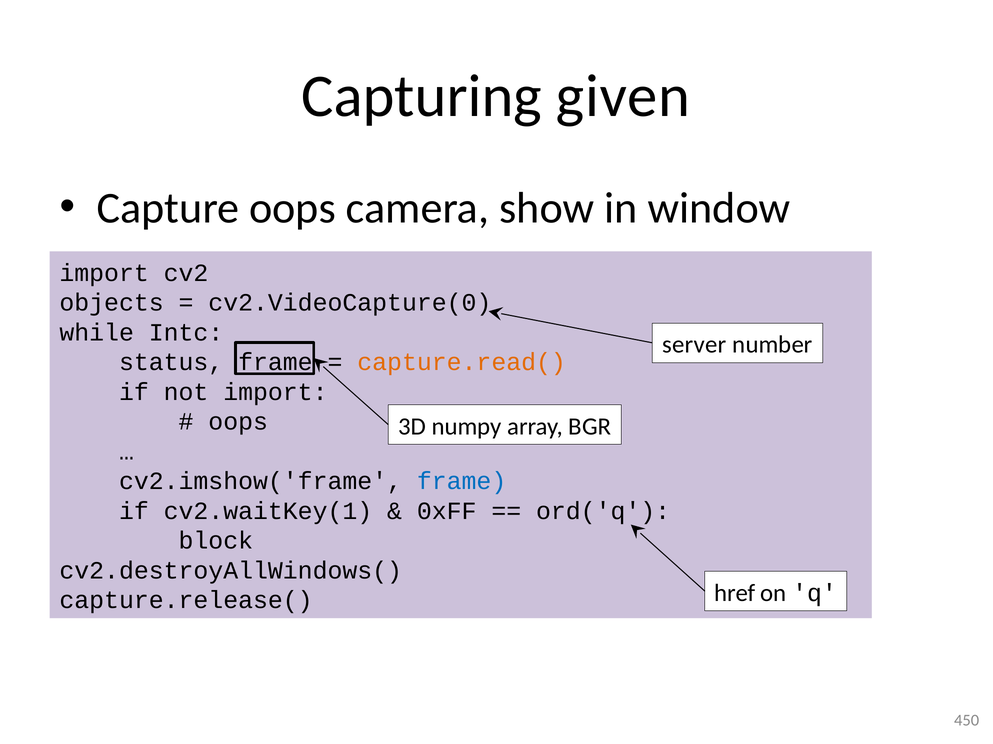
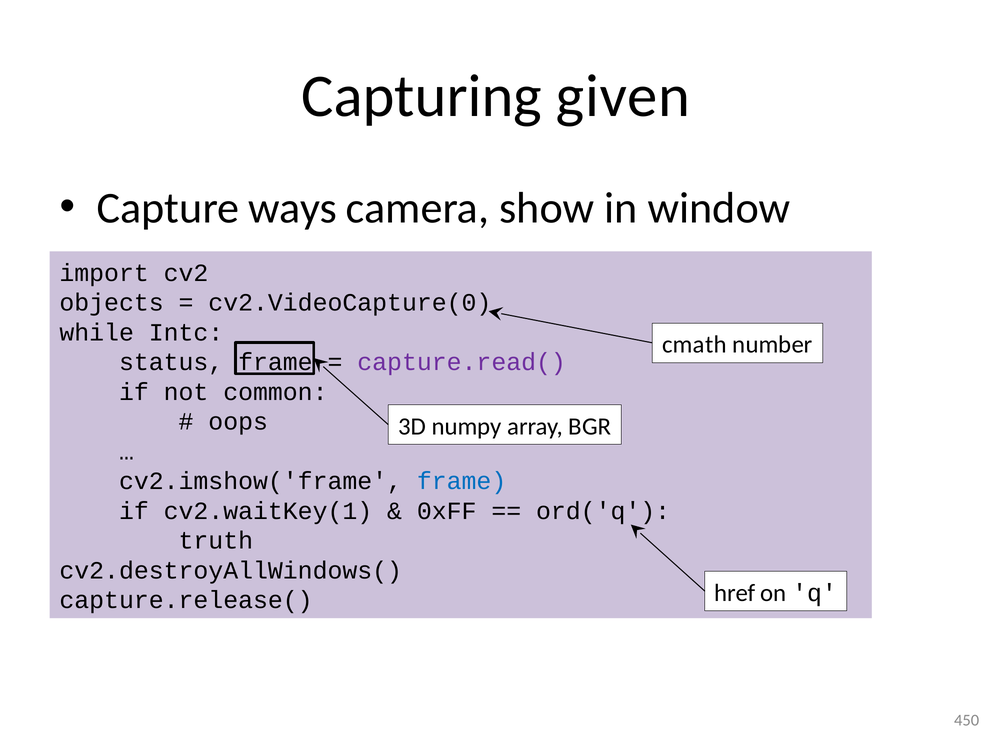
Capture oops: oops -> ways (293, 208)
server: server -> cmath (694, 345)
capture.read( colour: orange -> purple (462, 362)
not import: import -> common (275, 392)
block: block -> truth (216, 541)
